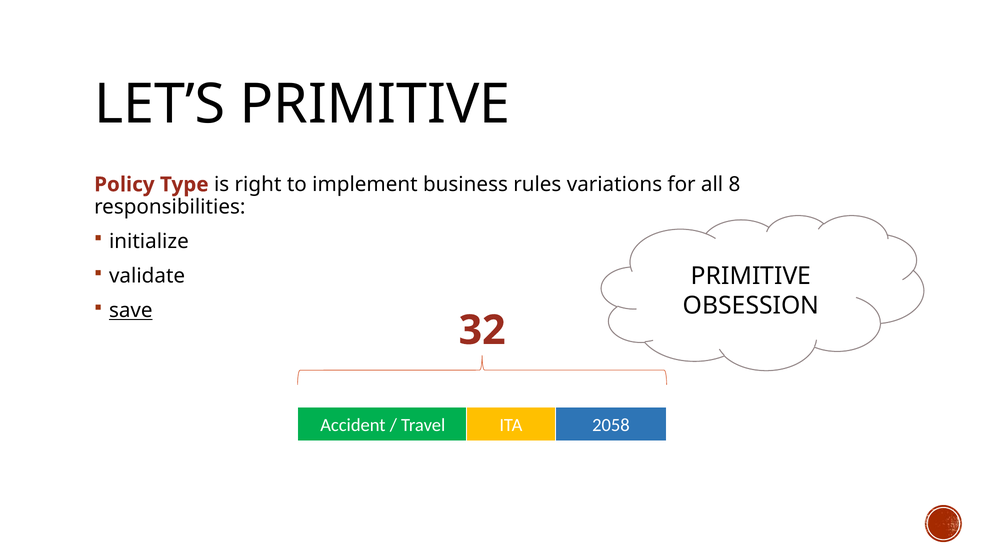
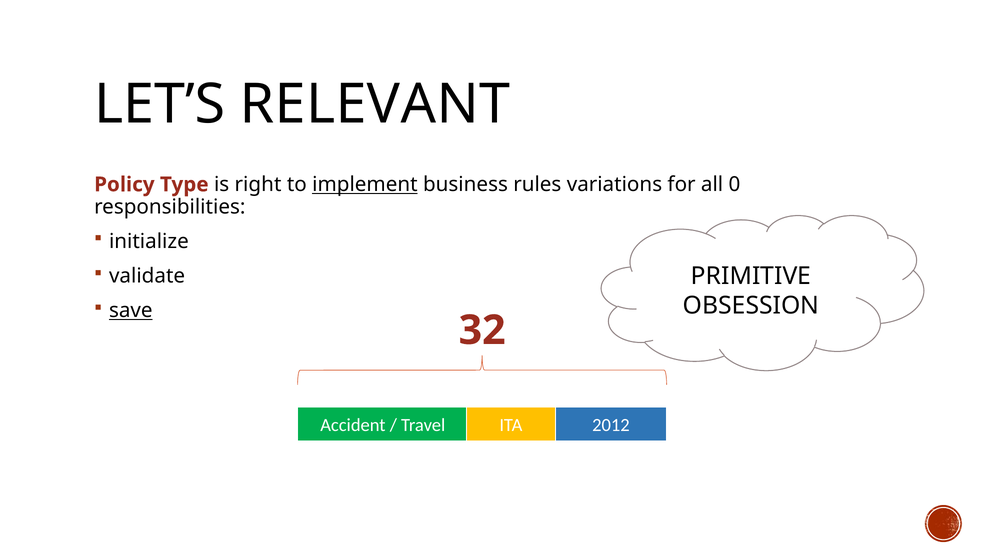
LET’S PRIMITIVE: PRIMITIVE -> RELEVANT (375, 104)
implement underline: none -> present (365, 185)
8: 8 -> 0 (734, 185)
2058: 2058 -> 2012 (611, 426)
